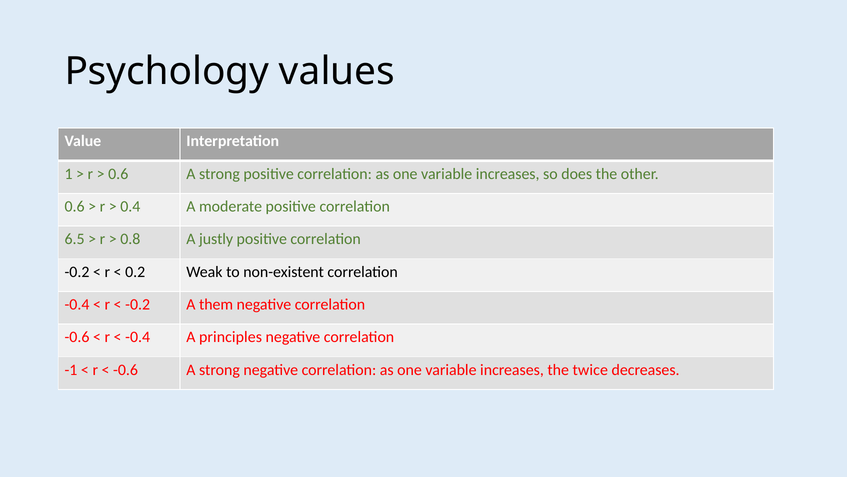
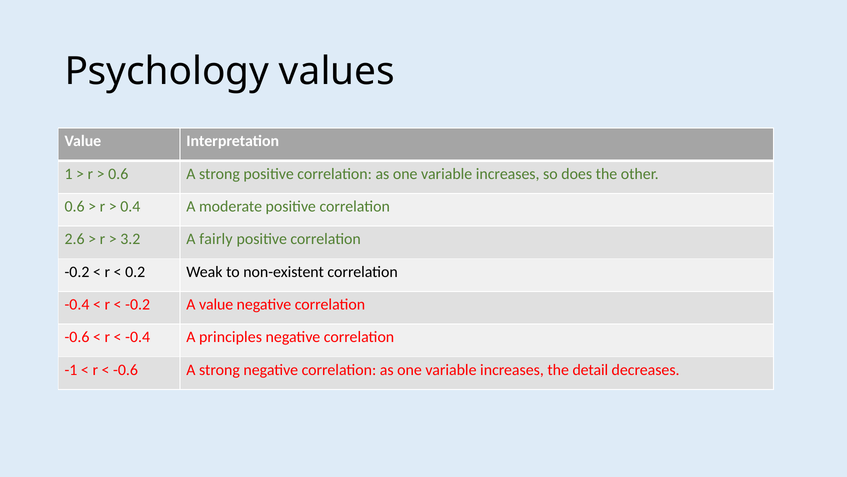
6.5: 6.5 -> 2.6 (75, 239)
0.8: 0.8 -> 3.2 (130, 239)
justly: justly -> fairly (216, 239)
A them: them -> value (216, 304)
twice: twice -> detail (590, 369)
